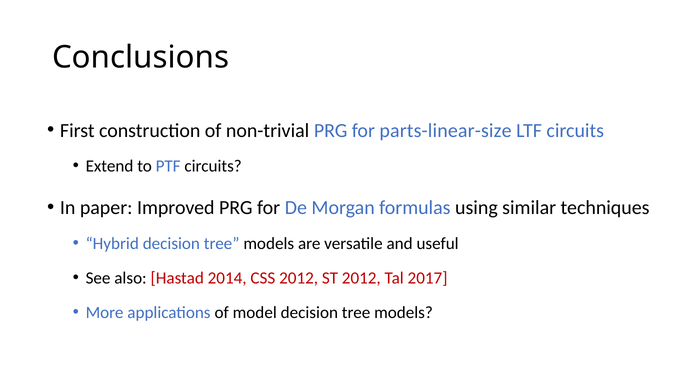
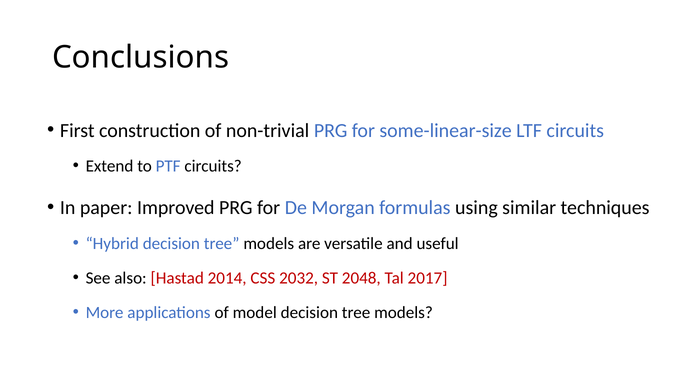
parts-linear-size: parts-linear-size -> some-linear-size (446, 130)
CSS 2012: 2012 -> 2032 (299, 278)
ST 2012: 2012 -> 2048 (361, 278)
